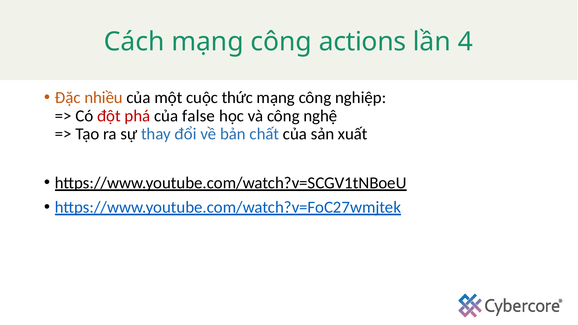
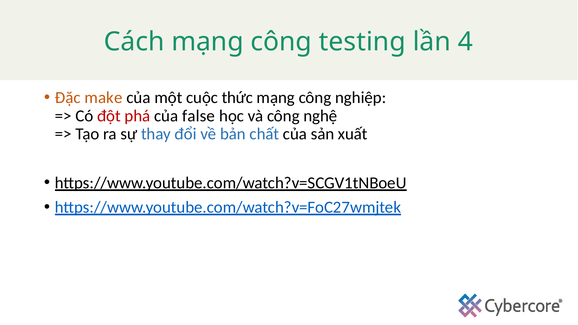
actions: actions -> testing (362, 42)
nhiều: nhiều -> make (103, 98)
